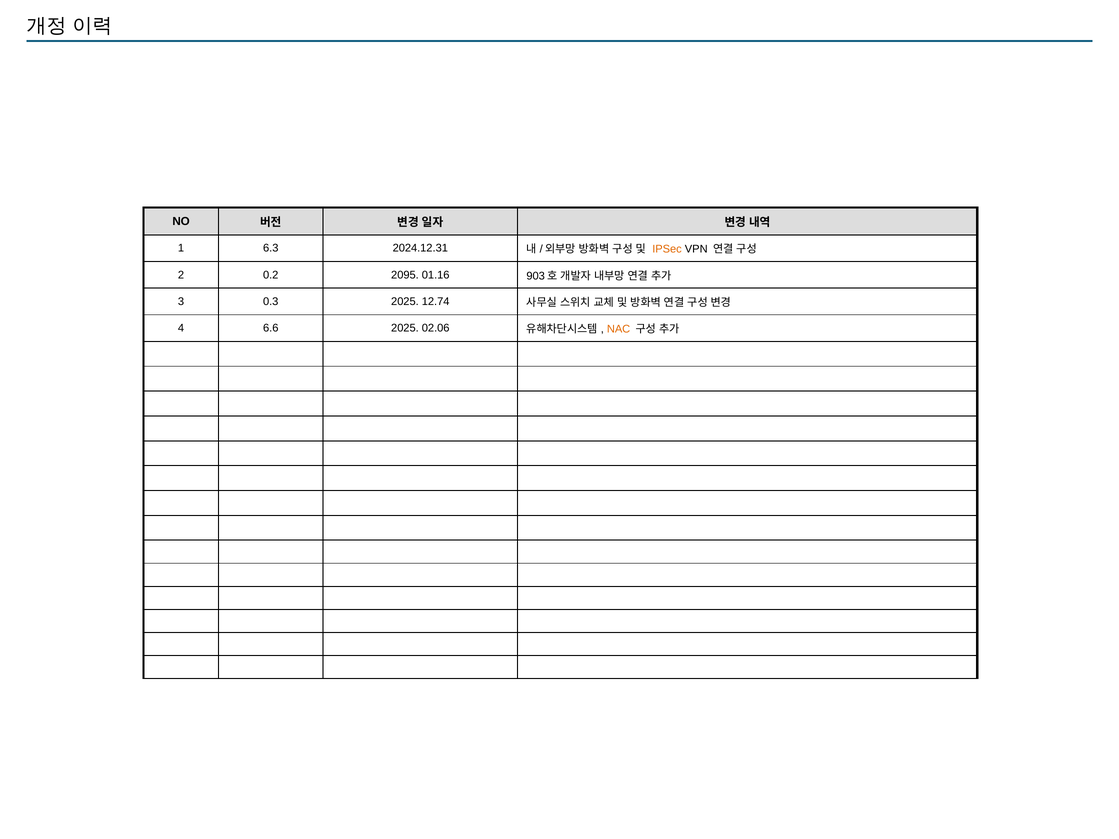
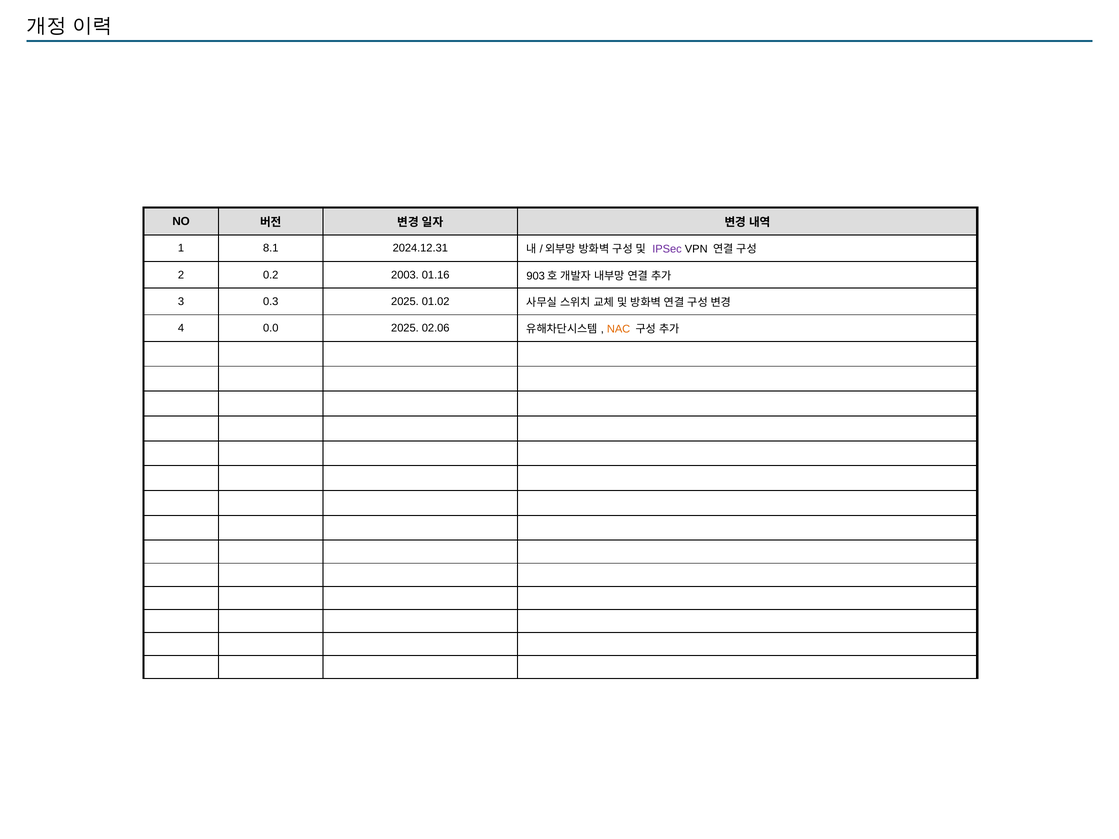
6.3: 6.3 -> 8.1 (271, 248)
IPSec colour: orange -> purple (667, 249)
2095: 2095 -> 2003 (405, 275)
12.74: 12.74 -> 01.02 (436, 302)
6.6: 6.6 -> 0.0 (271, 328)
